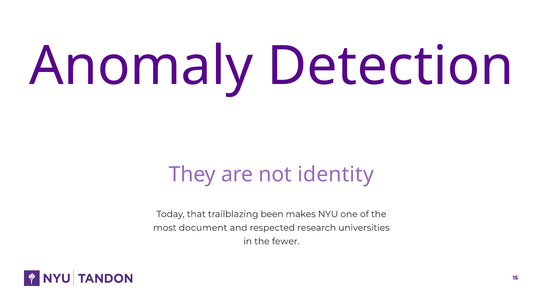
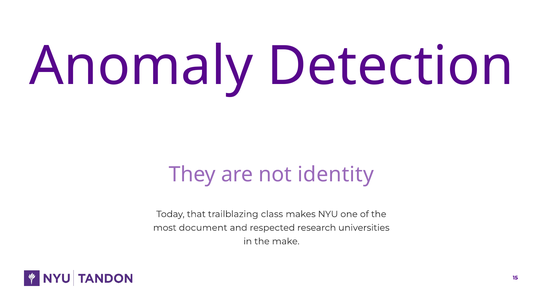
been: been -> class (272, 214)
fewer: fewer -> make (286, 241)
